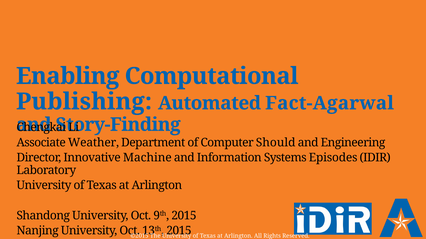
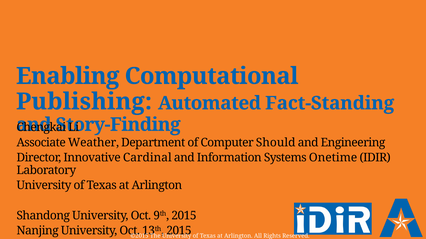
Fact-Agarwal: Fact-Agarwal -> Fact-Standing (330, 103)
Machine: Machine -> Cardinal (147, 158)
Episodes: Episodes -> Onetime (333, 158)
